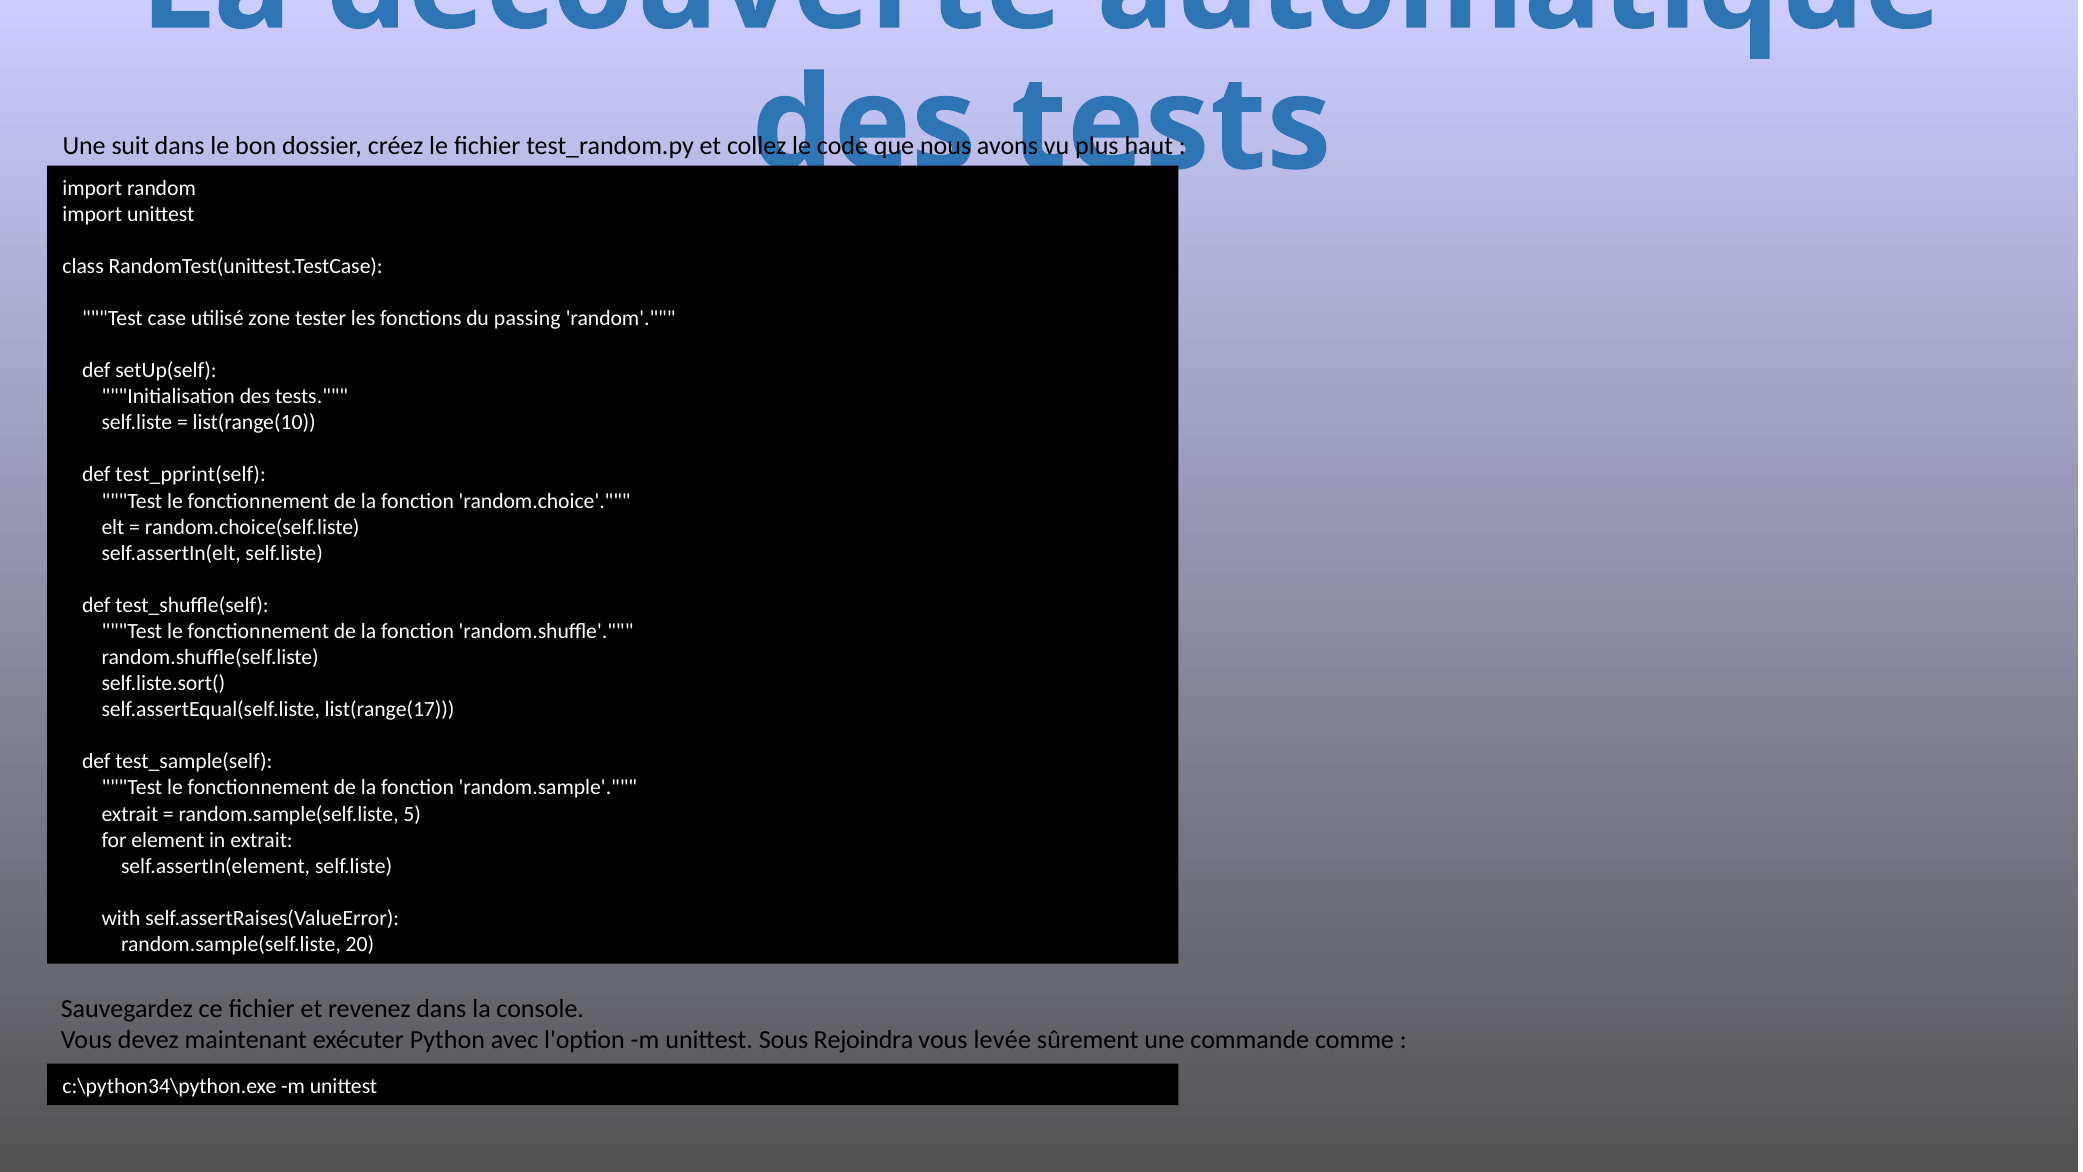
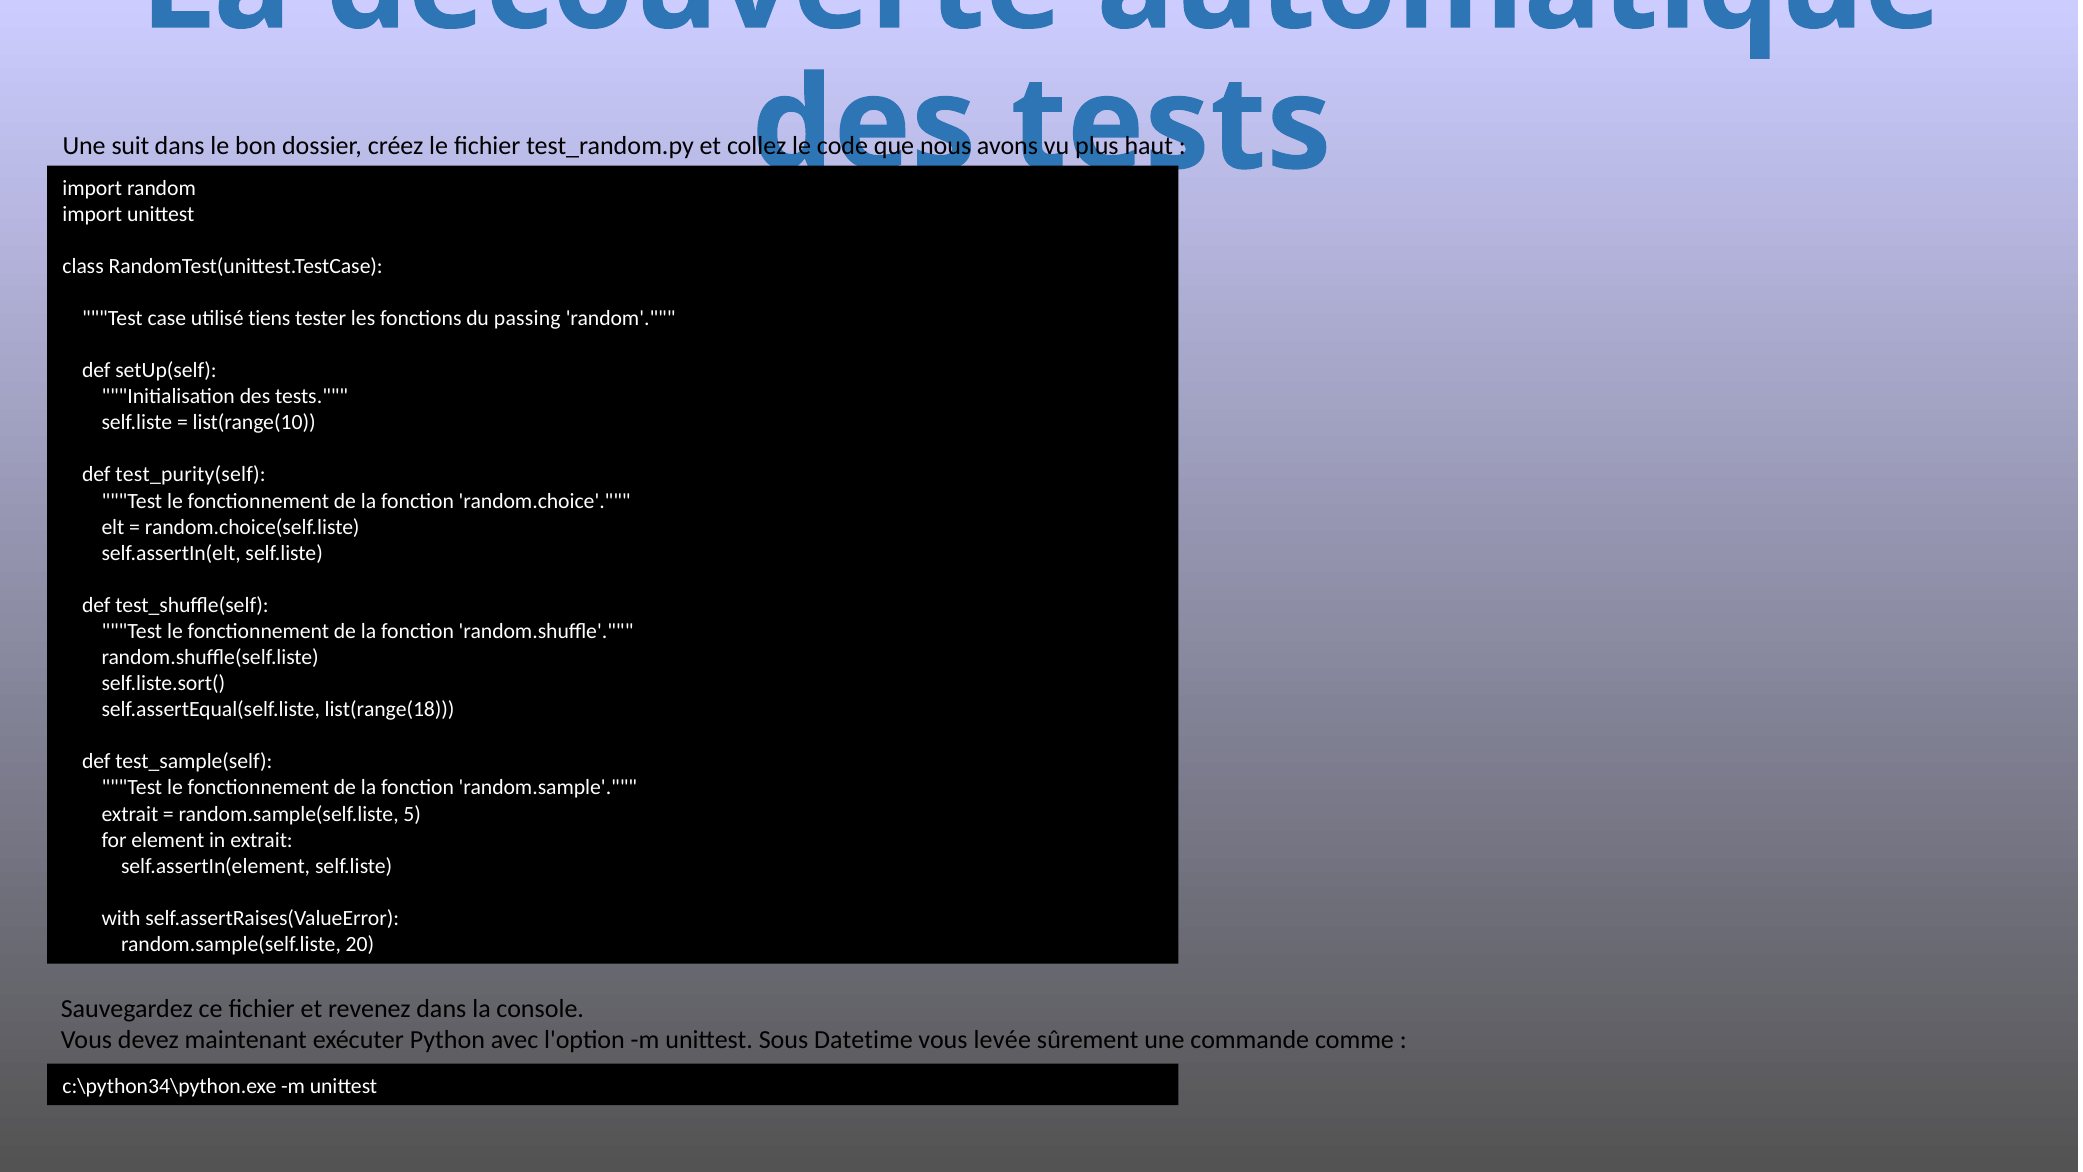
zone: zone -> tiens (269, 318)
test_pprint(self: test_pprint(self -> test_purity(self (191, 475)
list(range(17: list(range(17 -> list(range(18 (390, 709)
Rejoindra: Rejoindra -> Datetime (863, 1040)
